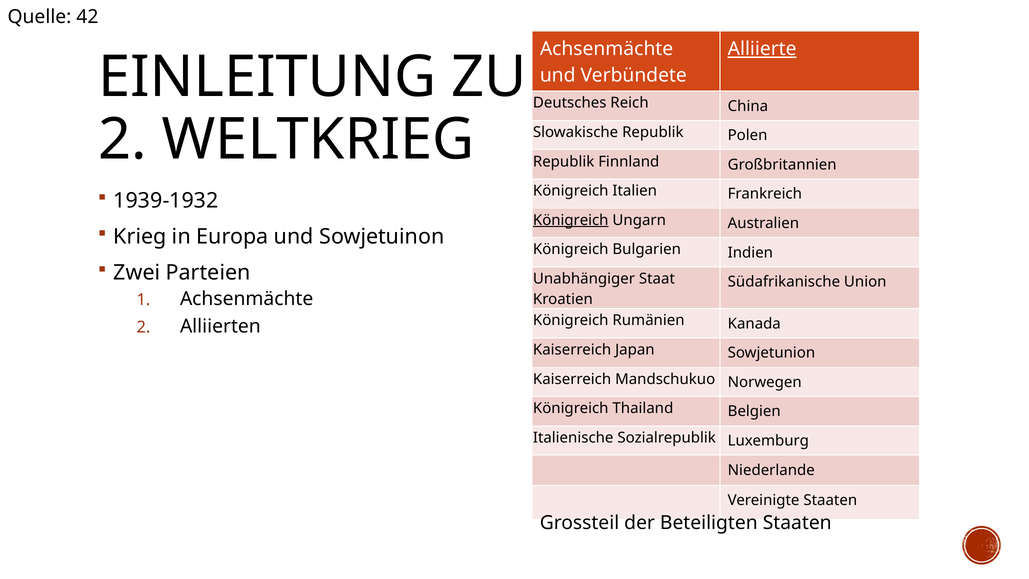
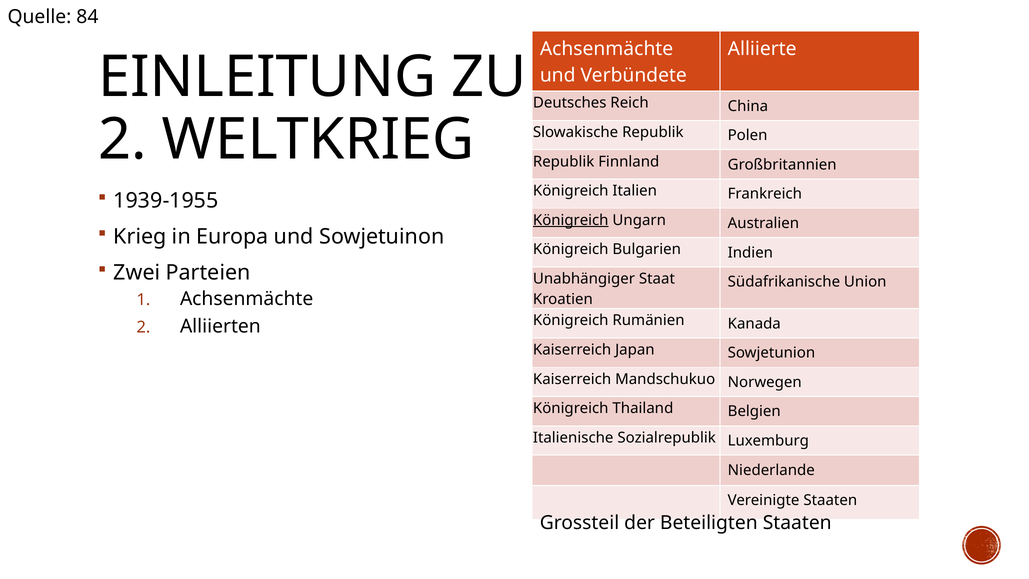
42: 42 -> 84 (87, 17)
Alliierte underline: present -> none (762, 49)
1939-1932: 1939-1932 -> 1939-1955 (166, 201)
